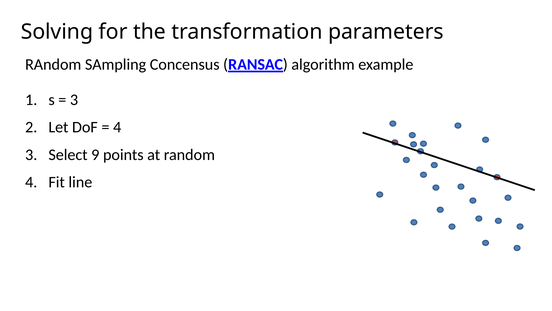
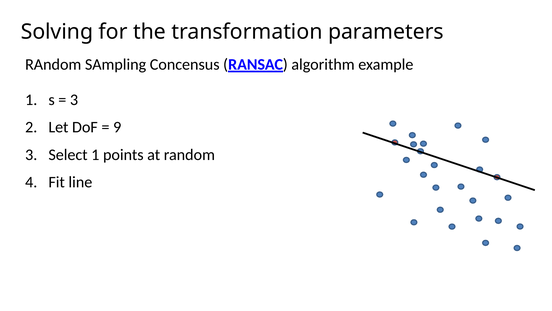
4: 4 -> 9 (117, 127)
Select 9: 9 -> 1 (95, 154)
